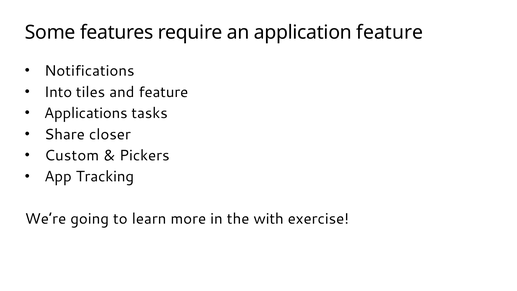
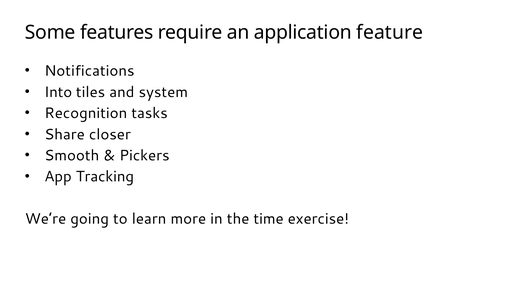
and feature: feature -> system (163, 92)
Applications: Applications -> Recognition (86, 113)
Custom: Custom -> Smooth (72, 155)
with: with -> time (269, 219)
